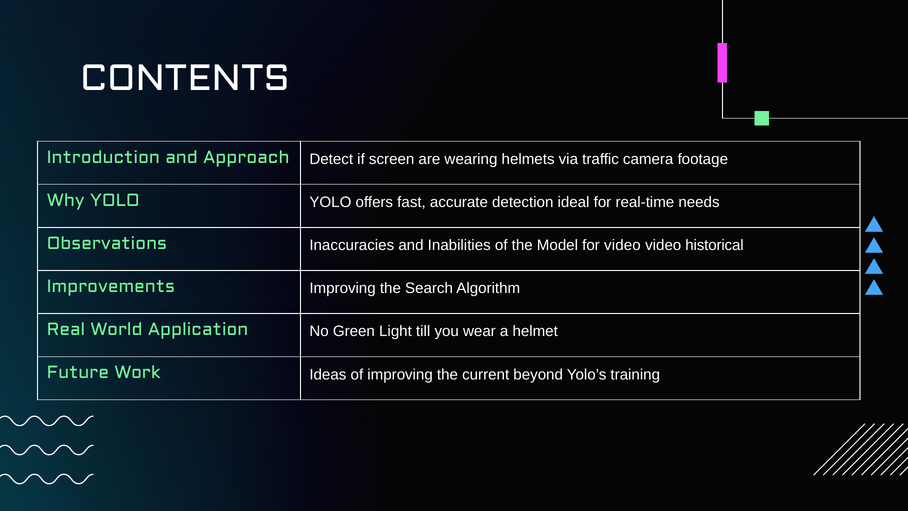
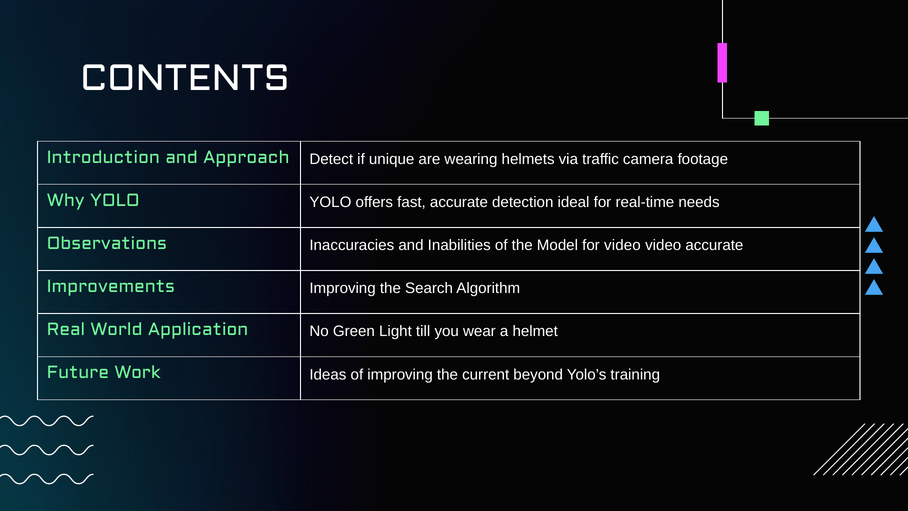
screen: screen -> unique (392, 159)
video historical: historical -> accurate (714, 245)
